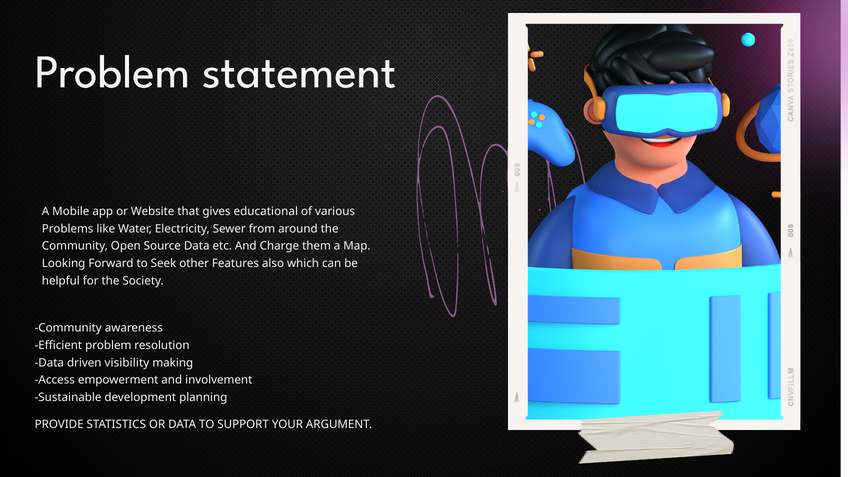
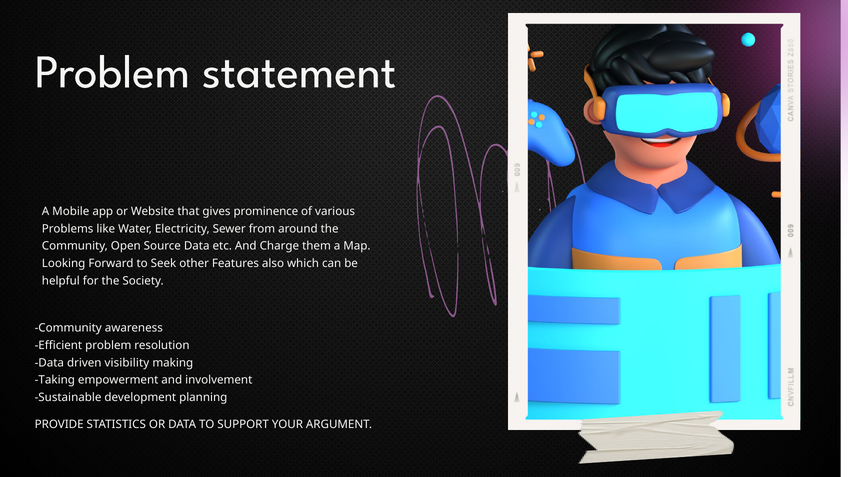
educational: educational -> prominence (266, 211)
Access: Access -> Taking (55, 380)
